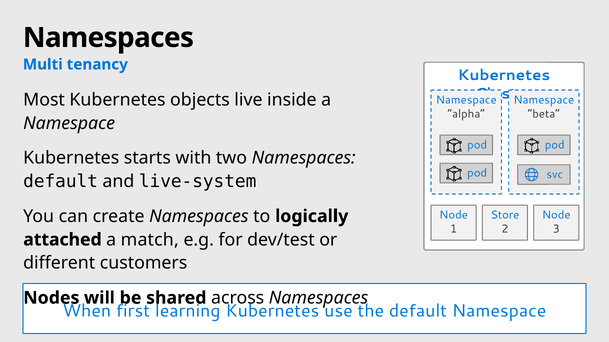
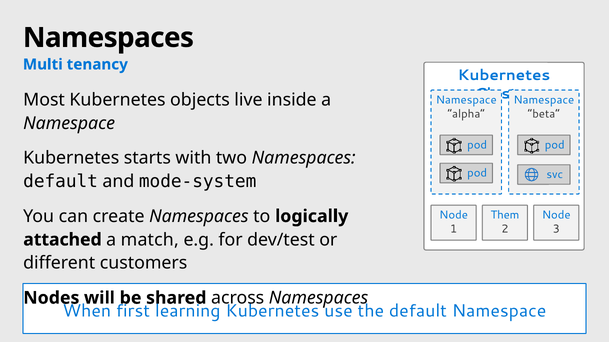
live-system: live-system -> mode-system (198, 182)
Store: Store -> Them (505, 216)
